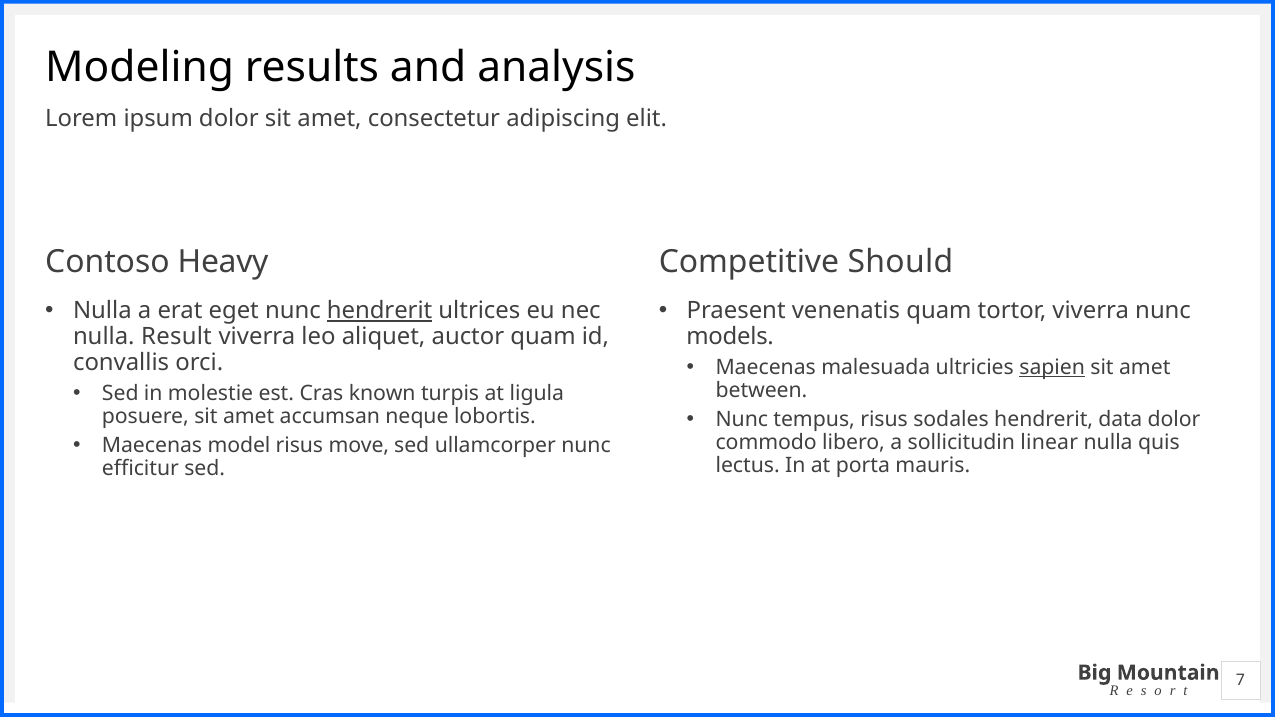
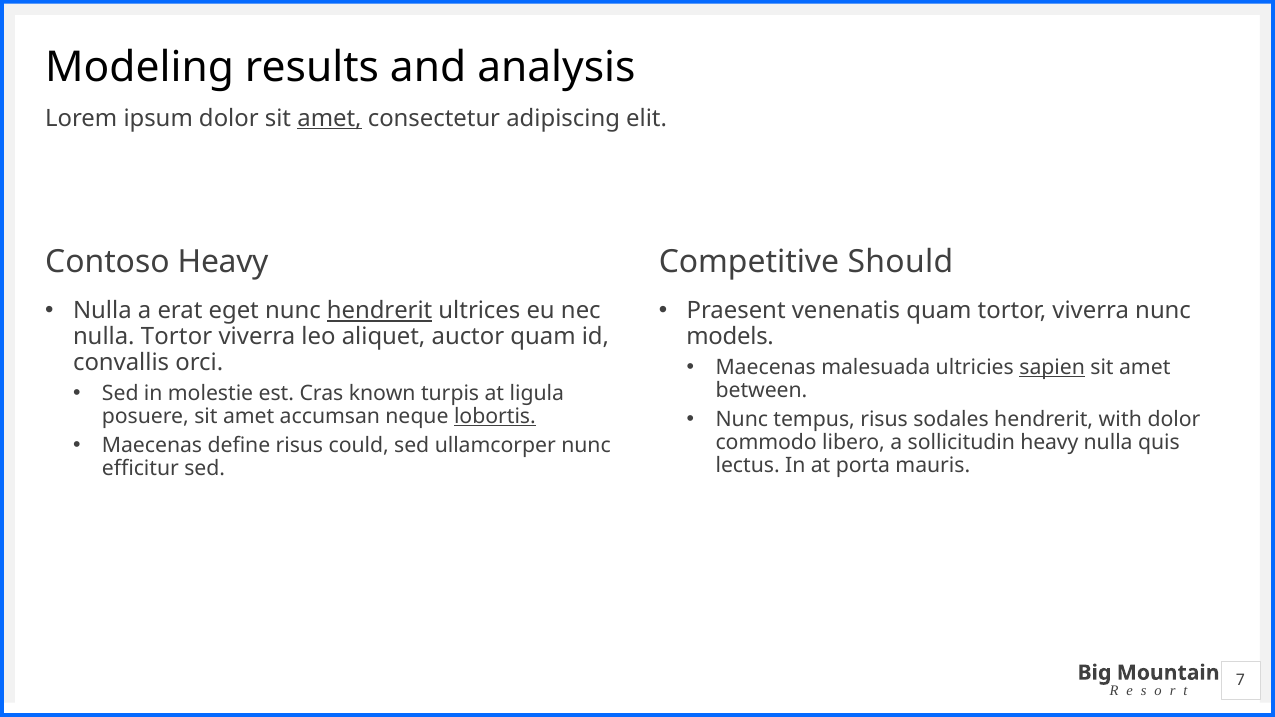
amet underline: none -> present (329, 118)
nulla Result: Result -> Tortor (177, 337)
data: data -> with (1120, 420)
lobortis underline: none -> present (495, 416)
model: model -> define (239, 446)
move: move -> could (359, 446)
sollicitudin linear: linear -> heavy (1049, 443)
